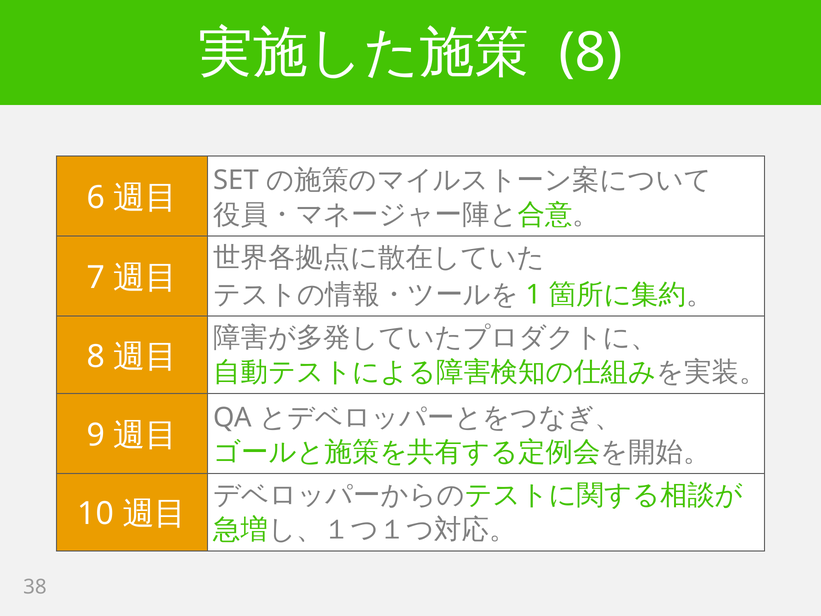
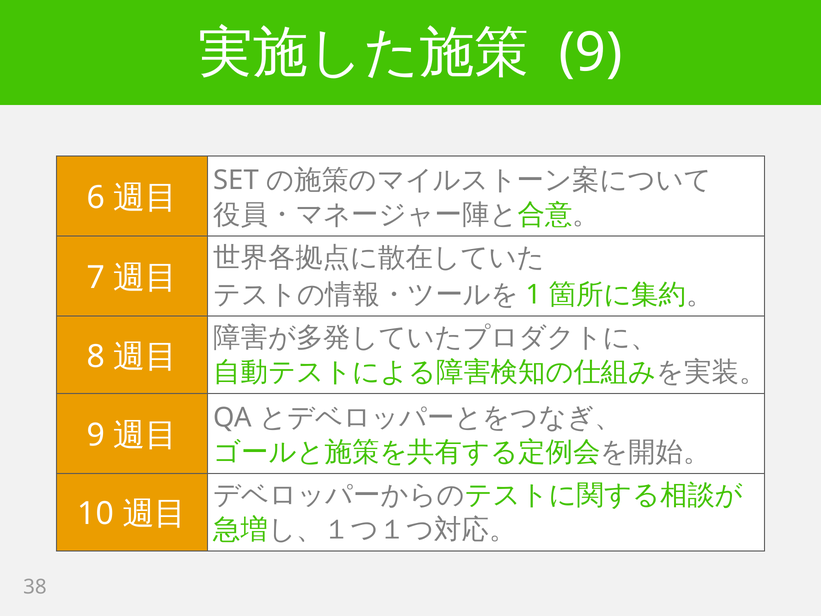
8: 8 -> 9 (591, 53)
